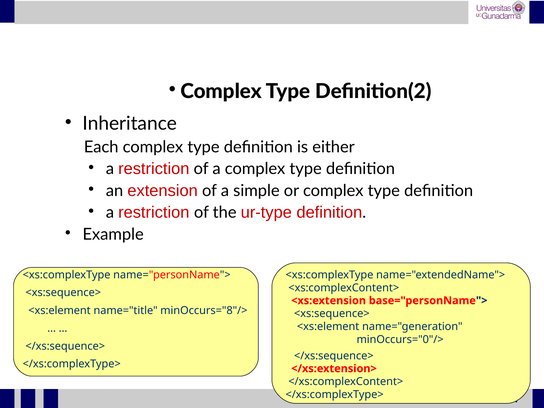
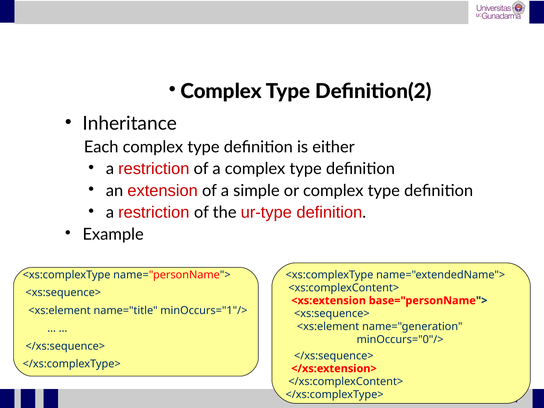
minOccurs="8"/>: minOccurs="8"/> -> minOccurs="1"/> (204, 311)
